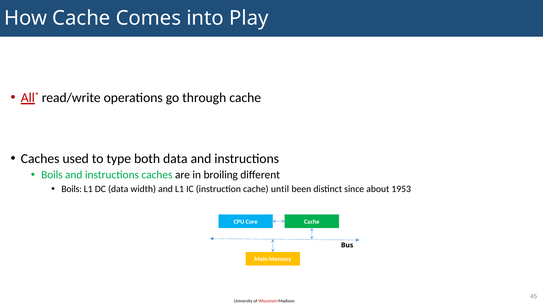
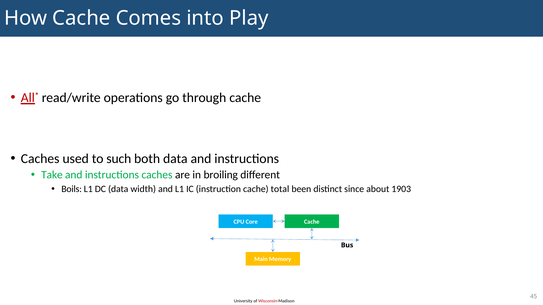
type: type -> such (119, 159)
Boils: Boils -> Take (52, 175)
until: until -> total (280, 189)
1953: 1953 -> 1903 (401, 189)
